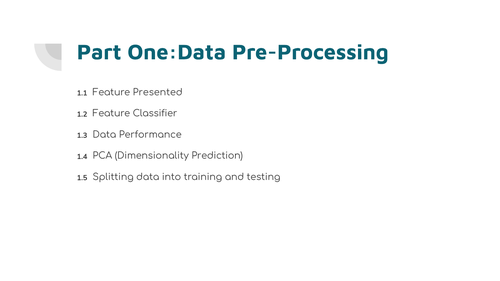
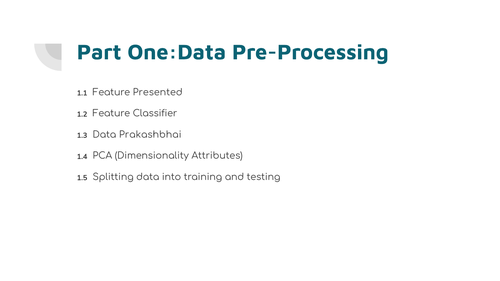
Performance: Performance -> Prakashbhai (150, 135)
Prediction: Prediction -> Attributes (217, 156)
